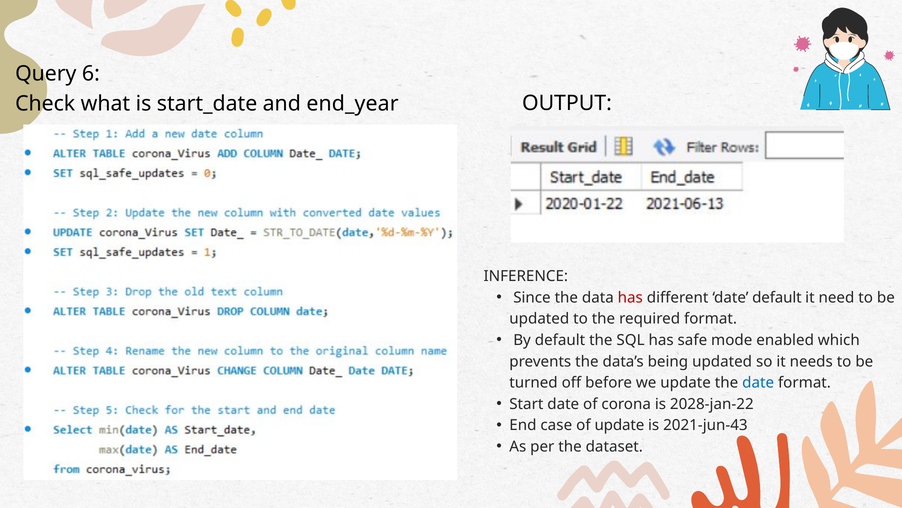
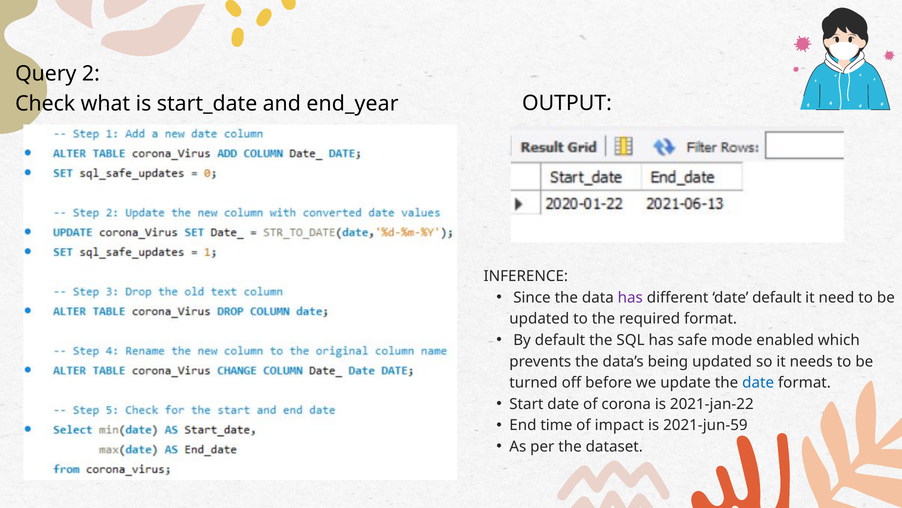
6: 6 -> 2 (91, 74)
has colour: red -> purple (630, 297)
2028-jan-22: 2028-jan-22 -> 2021-jan-22 (712, 404)
case: case -> time (556, 425)
of update: update -> impact (619, 425)
2021-jun-43: 2021-jun-43 -> 2021-jun-59 (705, 425)
